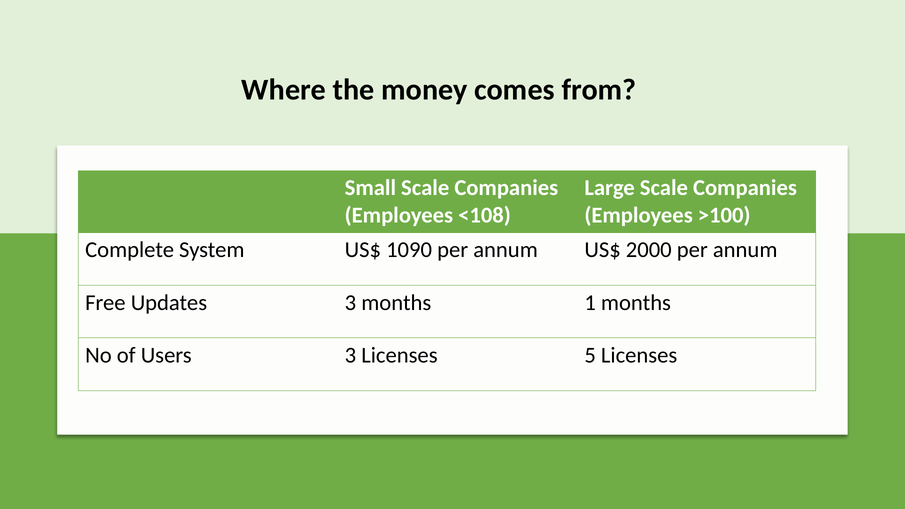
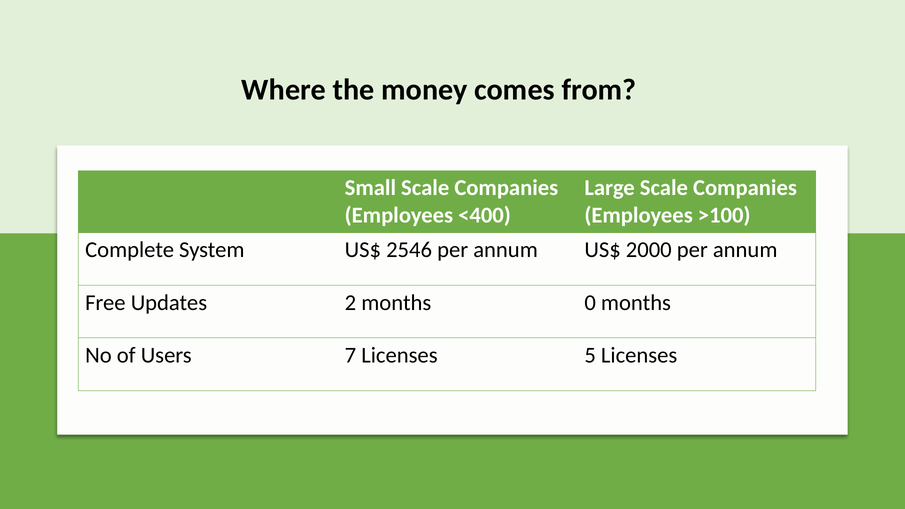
<108: <108 -> <400 (485, 216)
1090: 1090 -> 2546 (409, 250)
Updates 3: 3 -> 2 (350, 303)
1: 1 -> 0 (590, 303)
Users 3: 3 -> 7 (350, 355)
